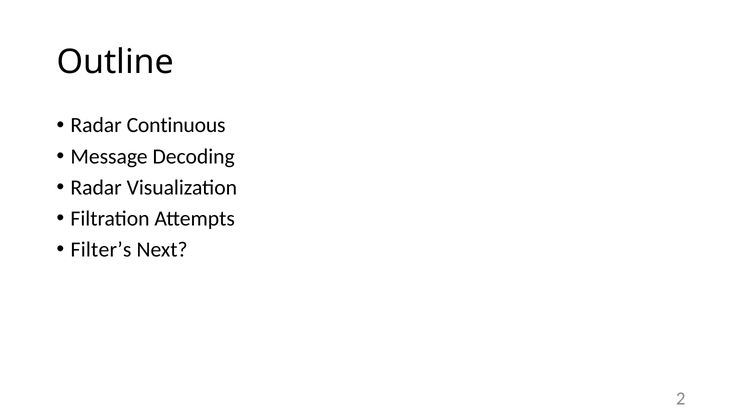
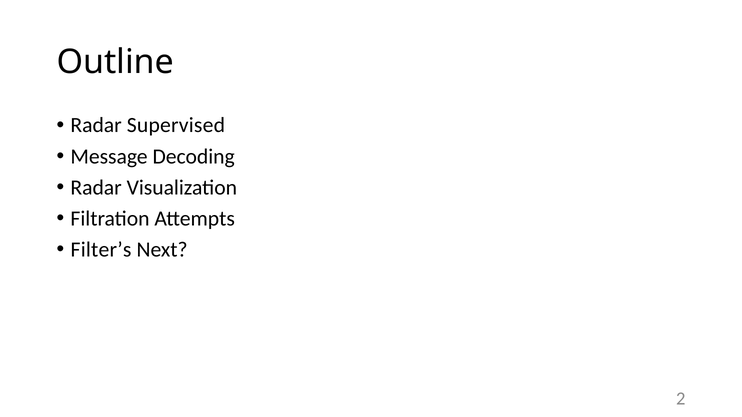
Continuous: Continuous -> Supervised (176, 125)
